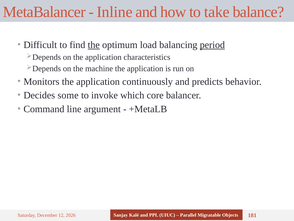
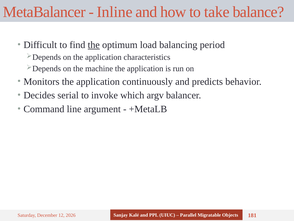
period underline: present -> none (212, 45)
some: some -> serial (68, 95)
core: core -> argv (155, 95)
